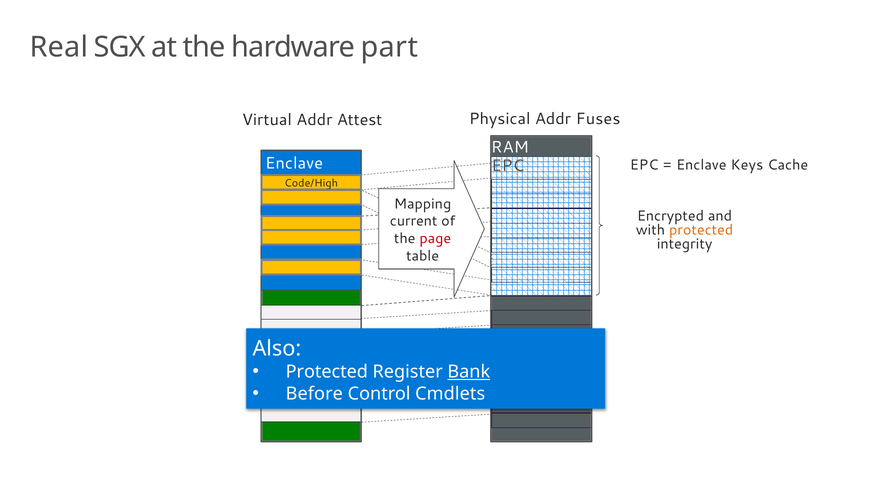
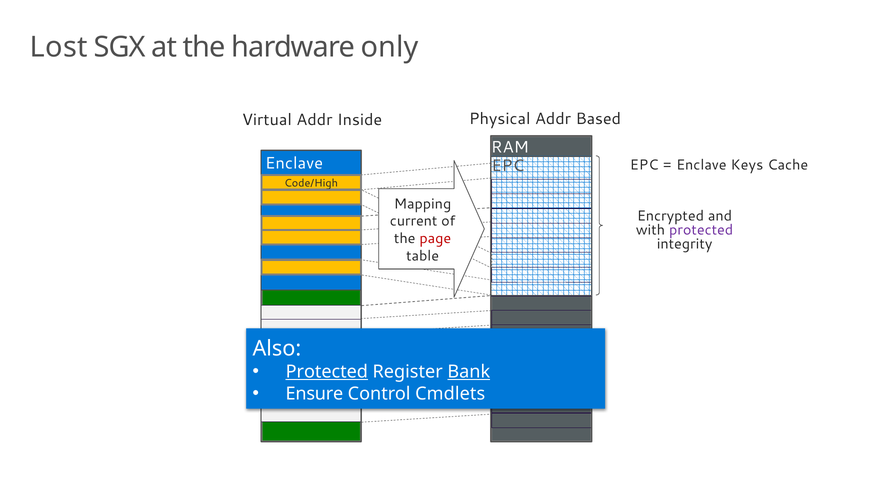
Real: Real -> Lost (59, 47)
part: part -> only (389, 47)
Fuses: Fuses -> Based (598, 119)
Attest: Attest -> Inside (360, 120)
protected colour: orange -> purple (701, 230)
Protected underline: none -> present (327, 372)
Before: Before -> Ensure (314, 394)
